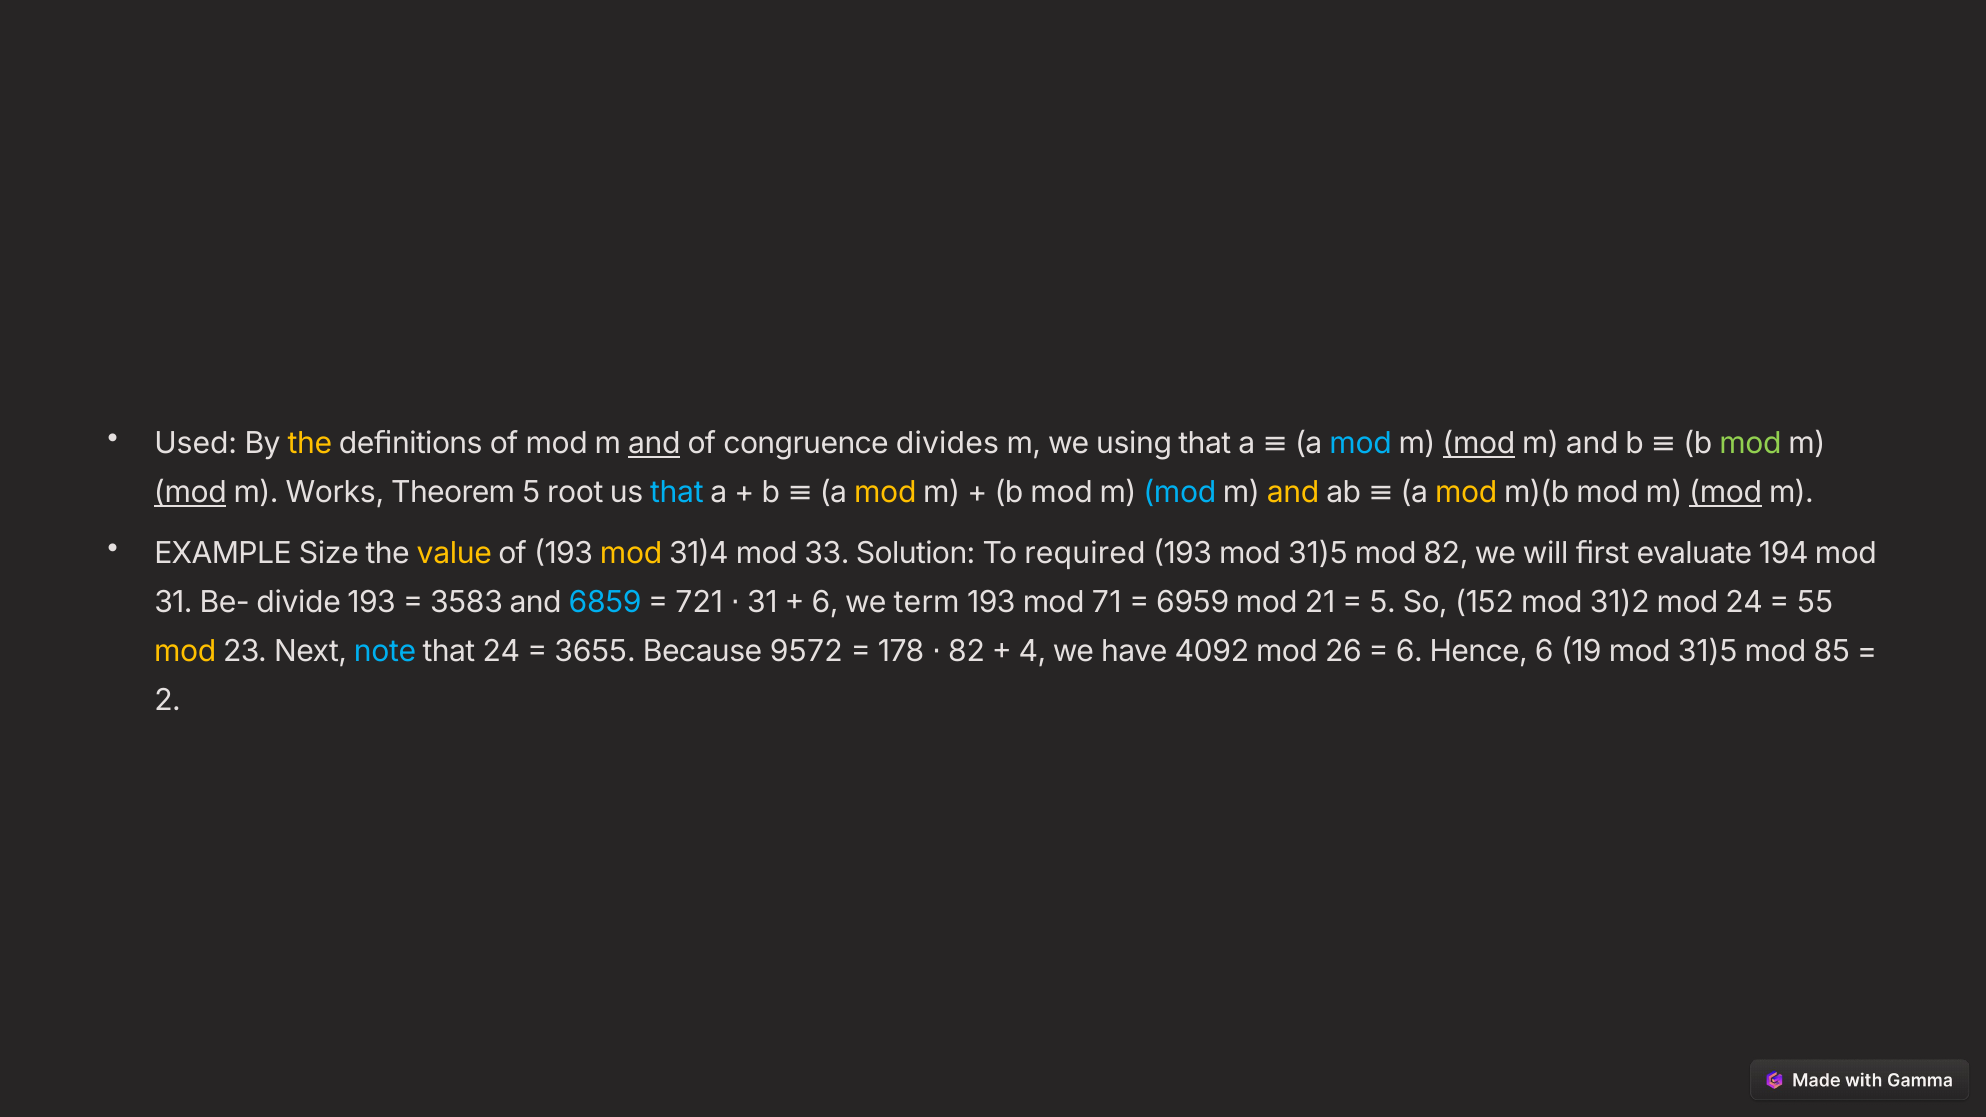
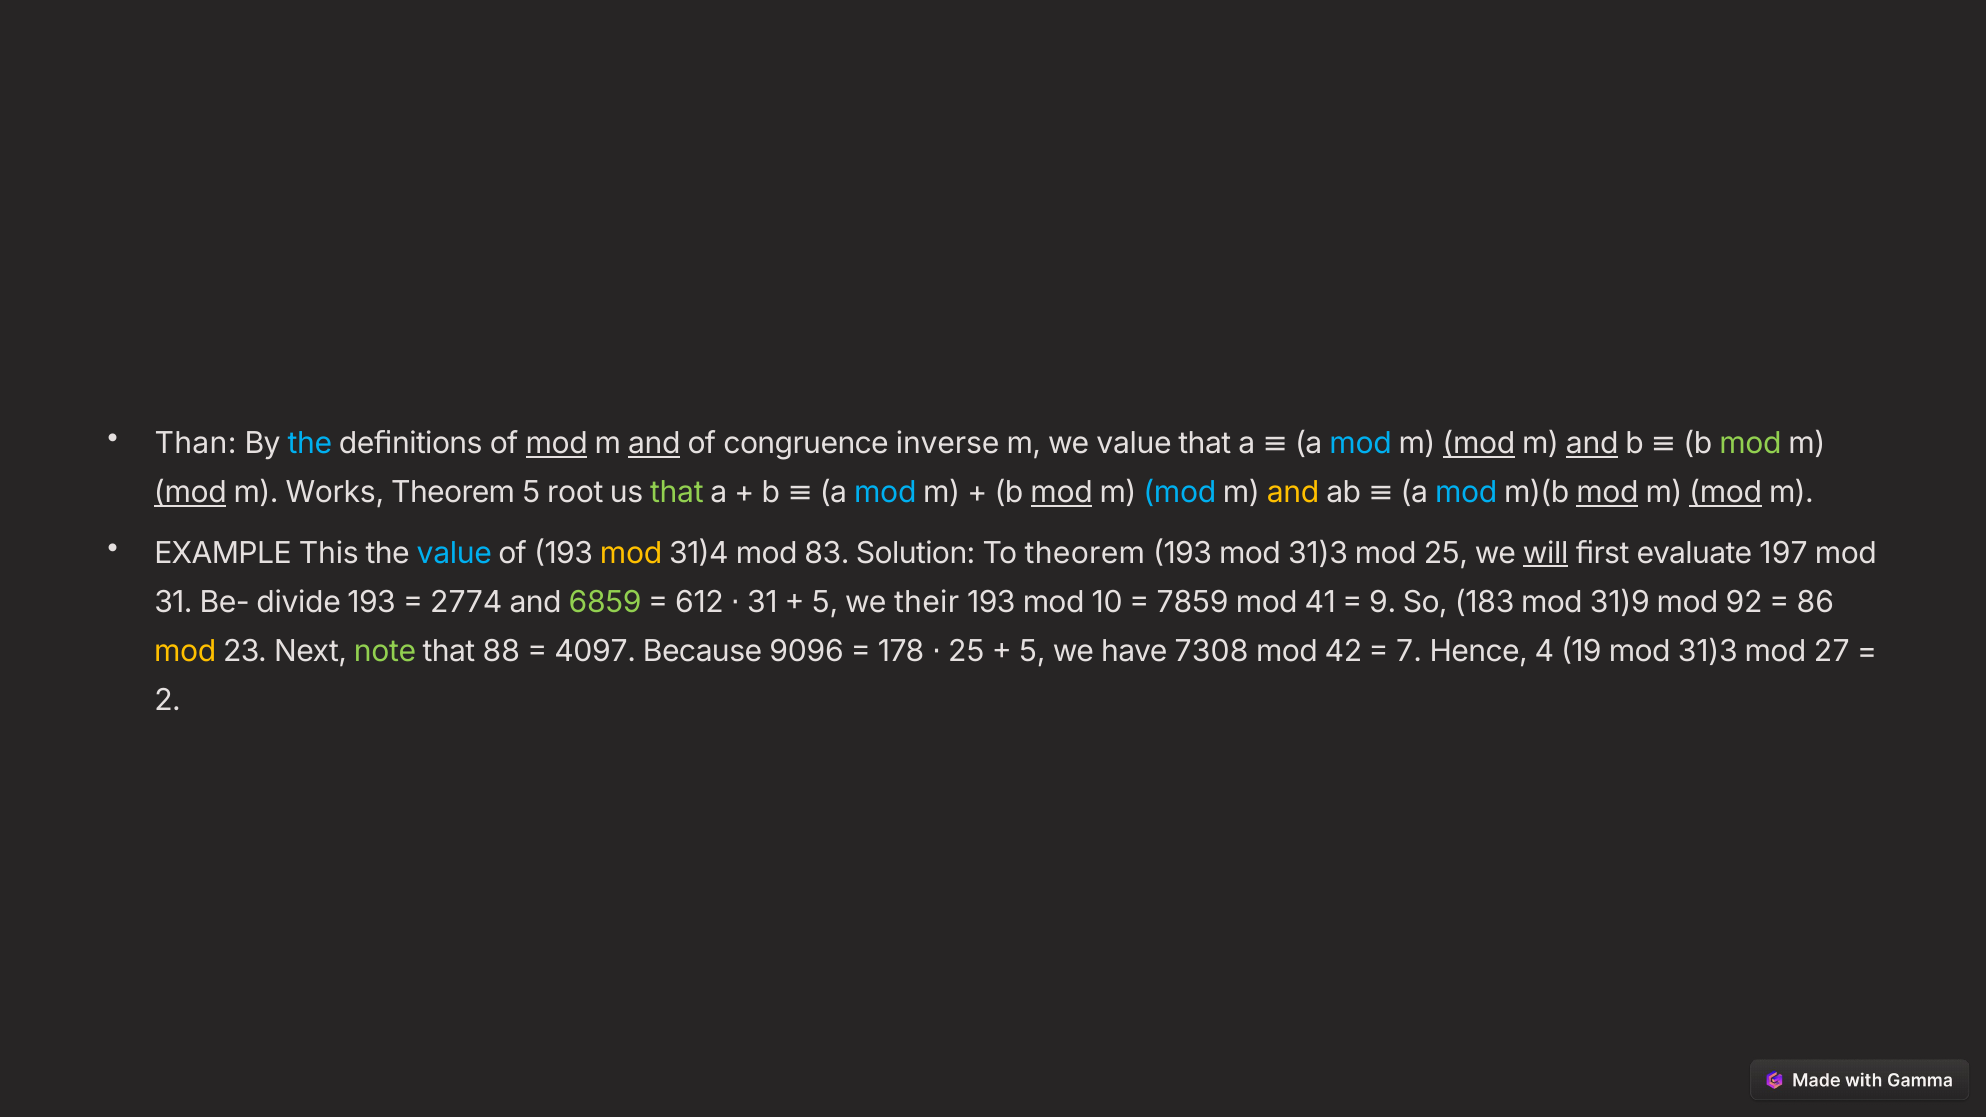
Used: Used -> Than (196, 444)
the colour: yellow -> light blue (310, 444)
mod underline: none -> present (557, 444)
divides: divides -> inverse (948, 444)
we using: using -> value (1134, 444)
and underline: none -> present (1592, 444)
that colour: light blue -> light green (677, 493)
mod colour: yellow -> light blue (885, 493)
mod underline: none -> present (1062, 493)
mod colour: yellow -> light blue (1466, 493)
mod underline: none -> present (1608, 493)
Size: Size -> This (329, 553)
value colour: yellow -> light blue (454, 553)
33: 33 -> 83 (827, 553)
To required: required -> theorem (1085, 553)
193 mod 31)5: 31)5 -> 31)3 (1318, 553)
mod 82: 82 -> 25 (1446, 553)
will underline: none -> present (1546, 553)
194: 194 -> 197 (1783, 553)
3583: 3583 -> 2774 (466, 602)
6859 colour: light blue -> light green (605, 602)
721: 721 -> 612 (699, 602)
6: 6 -> 5 (825, 602)
term: term -> their (927, 602)
71: 71 -> 10 (1107, 602)
6959: 6959 -> 7859 (1193, 602)
21: 21 -> 41 (1320, 602)
5: 5 -> 9 (1383, 602)
152: 152 -> 183 (1485, 602)
31)2: 31)2 -> 31)9 (1620, 602)
mod 24: 24 -> 92 (1744, 602)
55: 55 -> 86 (1815, 602)
note colour: light blue -> light green (385, 651)
that 24: 24 -> 88 (501, 651)
3655: 3655 -> 4097 (595, 651)
9572: 9572 -> 9096 (807, 651)
178 82: 82 -> 25 (966, 651)
4: 4 -> 5 (1032, 651)
4092: 4092 -> 7308 (1212, 651)
26: 26 -> 42 (1343, 651)
6: 6 -> 7 (1409, 651)
Hence 6: 6 -> 4 (1544, 651)
19 mod 31)5: 31)5 -> 31)3 (1708, 651)
85: 85 -> 27 (1832, 651)
